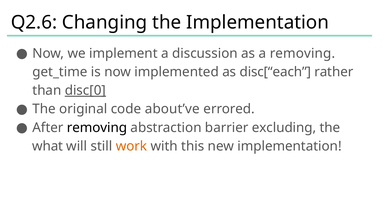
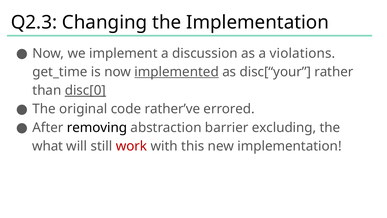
Q2.6: Q2.6 -> Q2.3 (34, 22)
a removing: removing -> violations (302, 53)
implemented underline: none -> present (177, 72)
disc[“each: disc[“each -> disc[“your (275, 72)
about’ve: about’ve -> rather’ve (172, 109)
work colour: orange -> red (131, 146)
